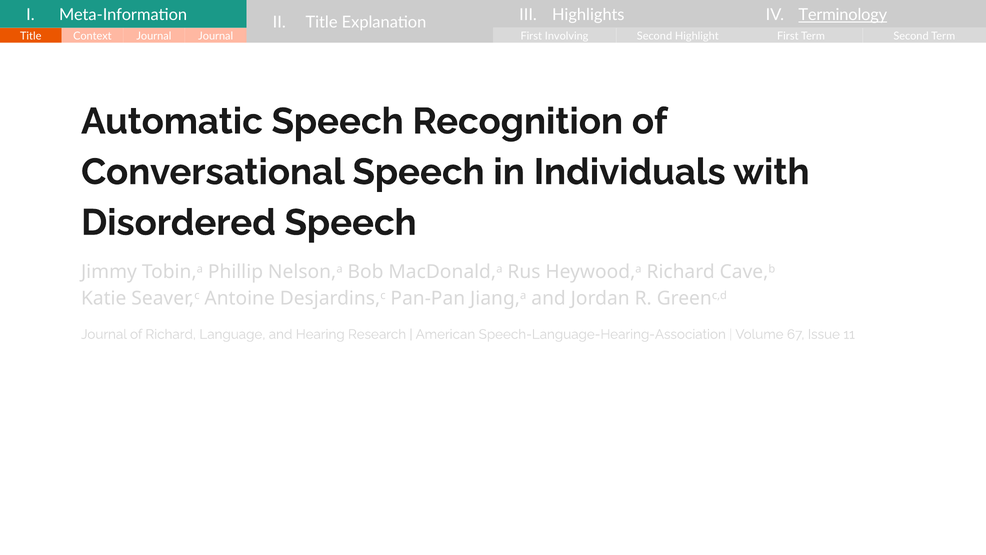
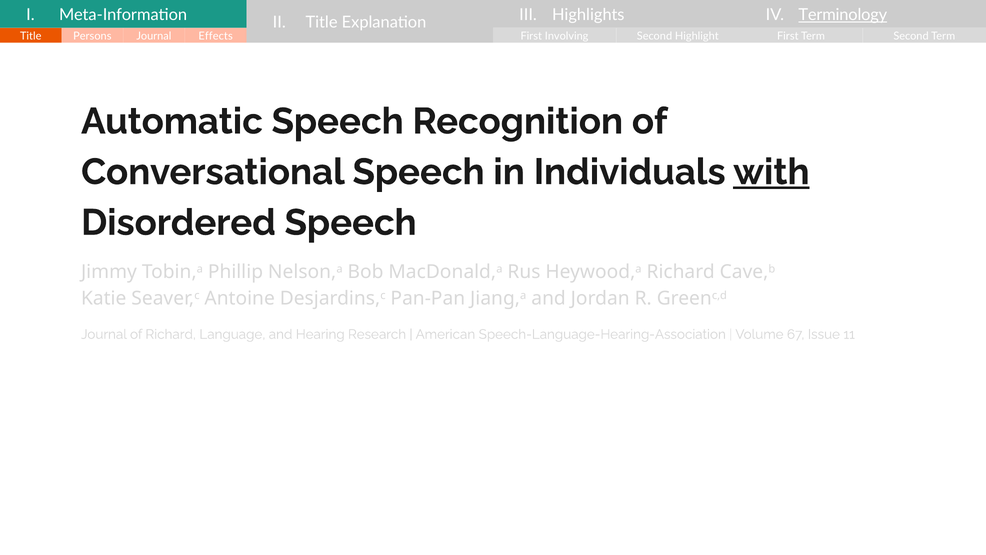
Context: Context -> Persons (92, 36)
Journal Journal: Journal -> Effects (216, 36)
with underline: none -> present (771, 172)
